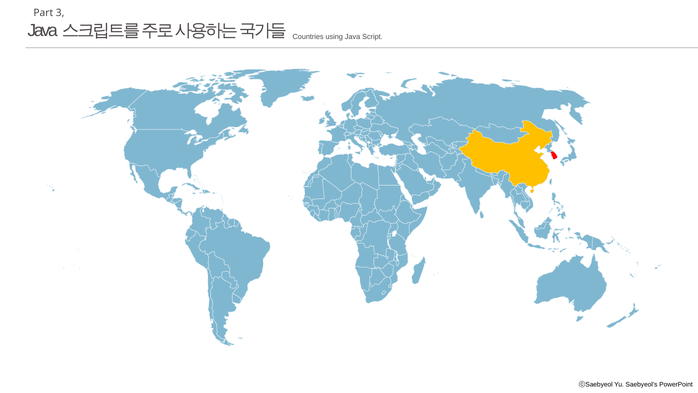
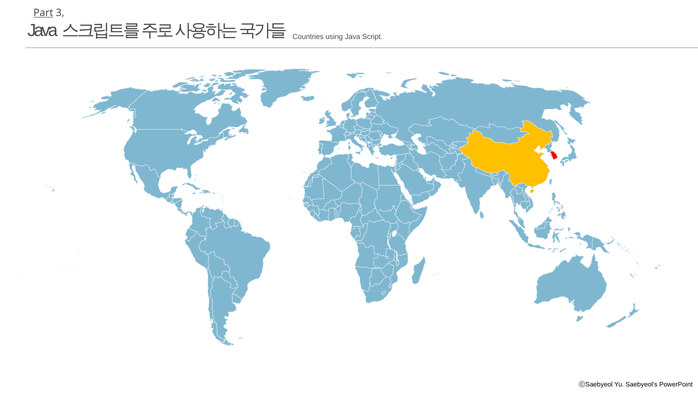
Part underline: none -> present (43, 13)
